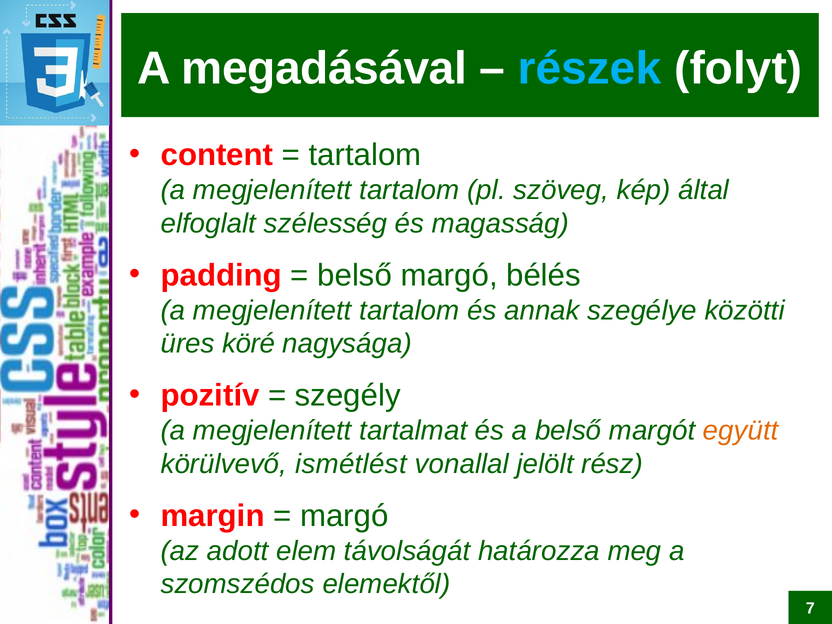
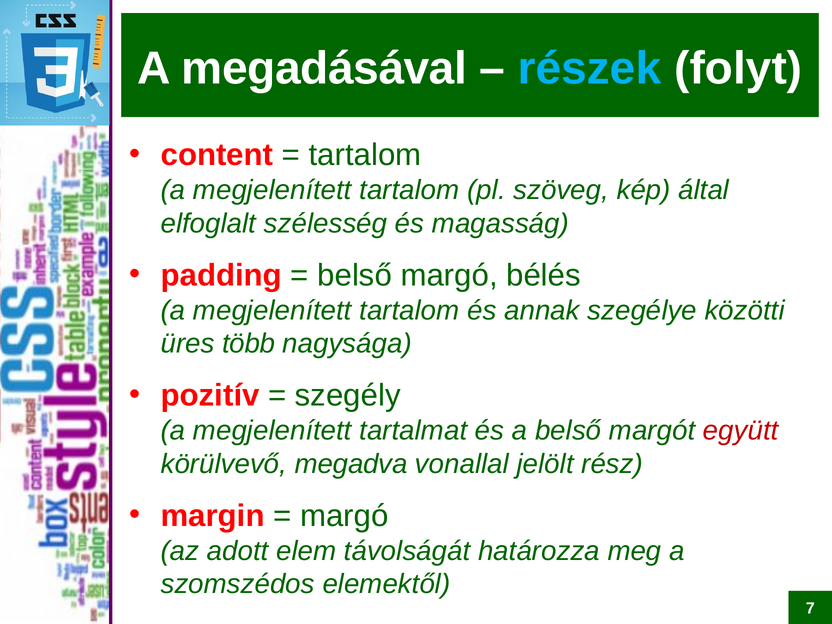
köré: köré -> több (249, 344)
együtt colour: orange -> red (741, 431)
ismétlést: ismétlést -> megadva (351, 464)
